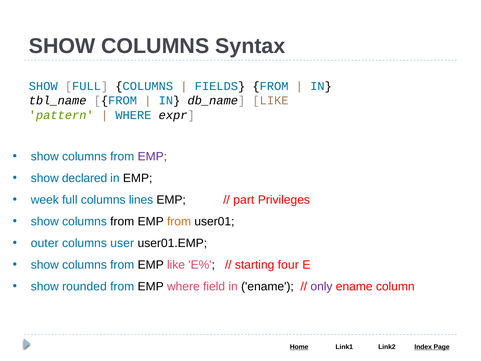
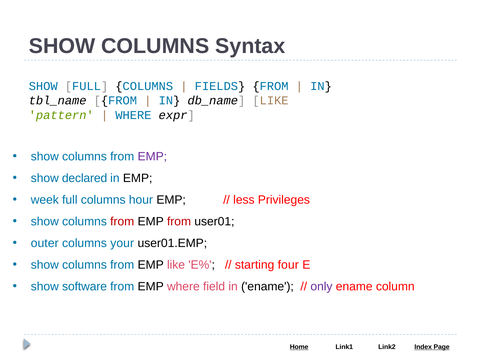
lines: lines -> hour (141, 200)
part: part -> less (244, 200)
from colour: black -> red (122, 221)
from colour: orange -> red (179, 221)
user: user -> your (122, 243)
rounded: rounded -> software (85, 286)
